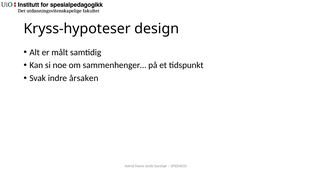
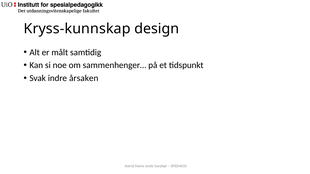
Kryss-hypoteser: Kryss-hypoteser -> Kryss-kunnskap (77, 29)
